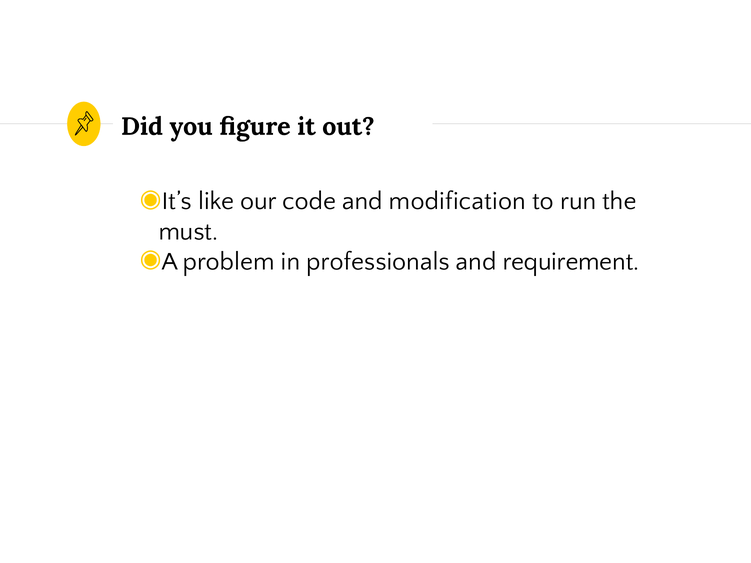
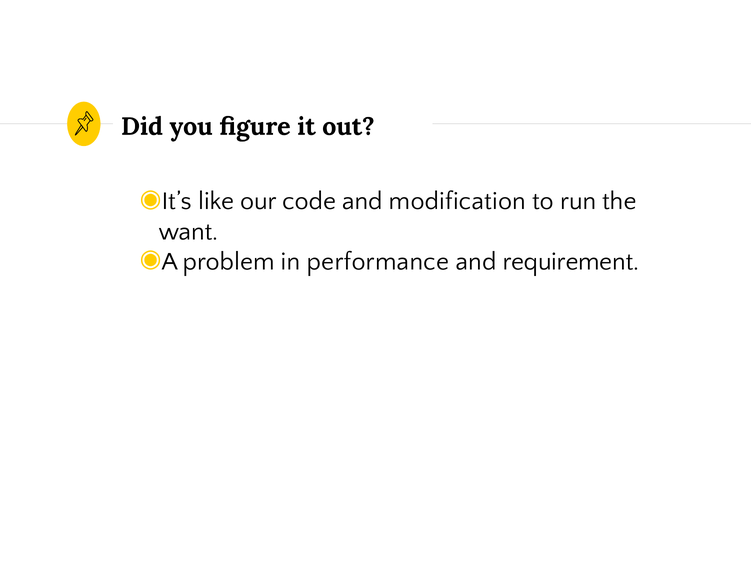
must: must -> want (188, 231)
professionals: professionals -> performance (378, 261)
